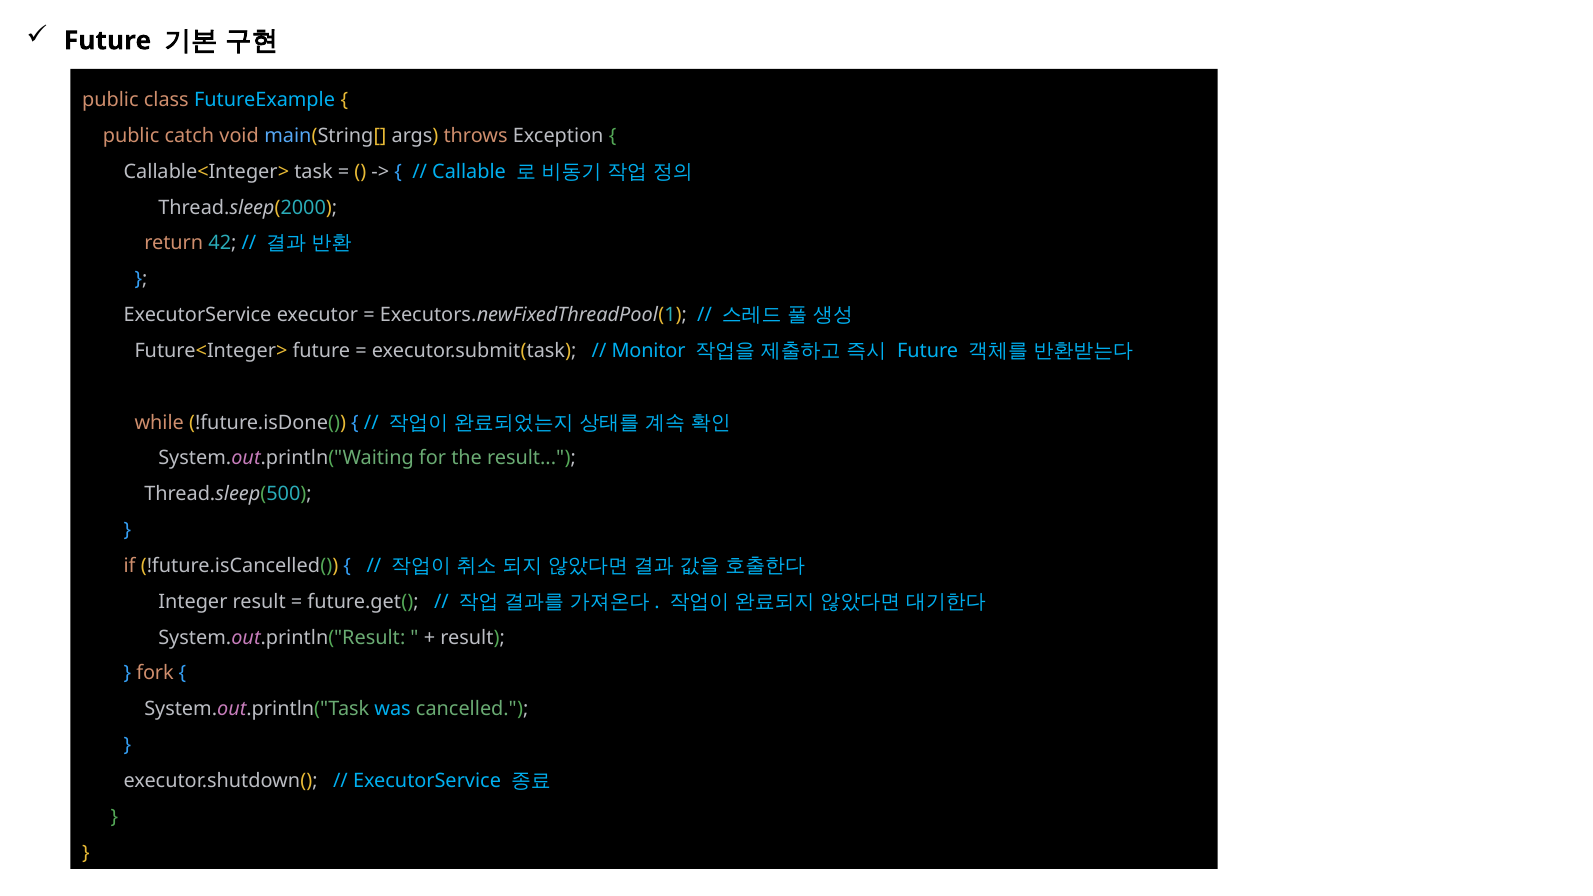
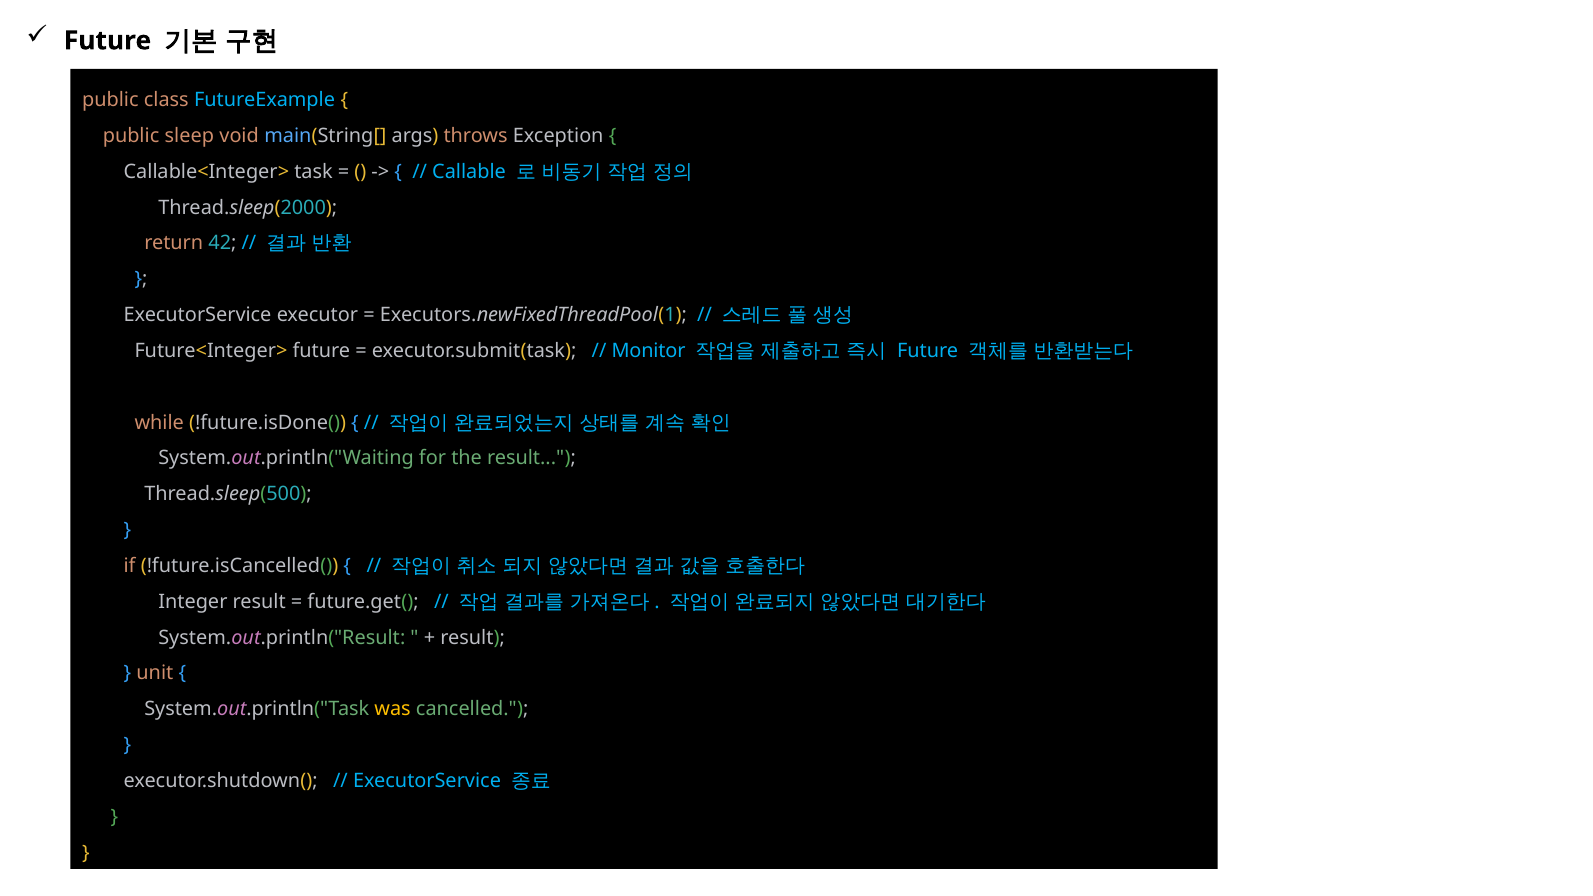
catch: catch -> sleep (189, 136)
fork: fork -> unit (155, 673)
was colour: light blue -> yellow (393, 709)
